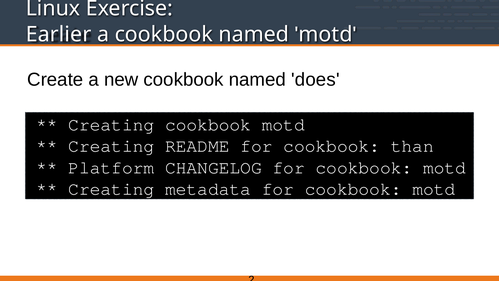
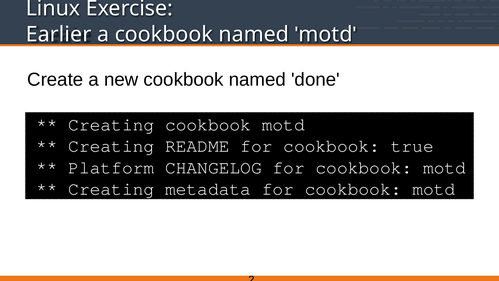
does: does -> done (315, 79)
than: than -> true (412, 146)
